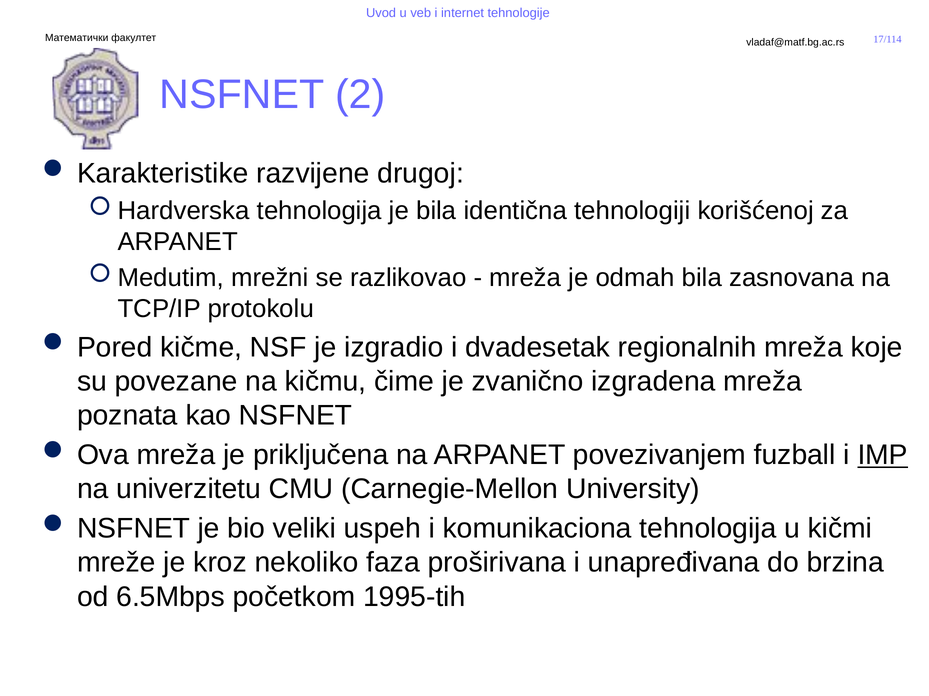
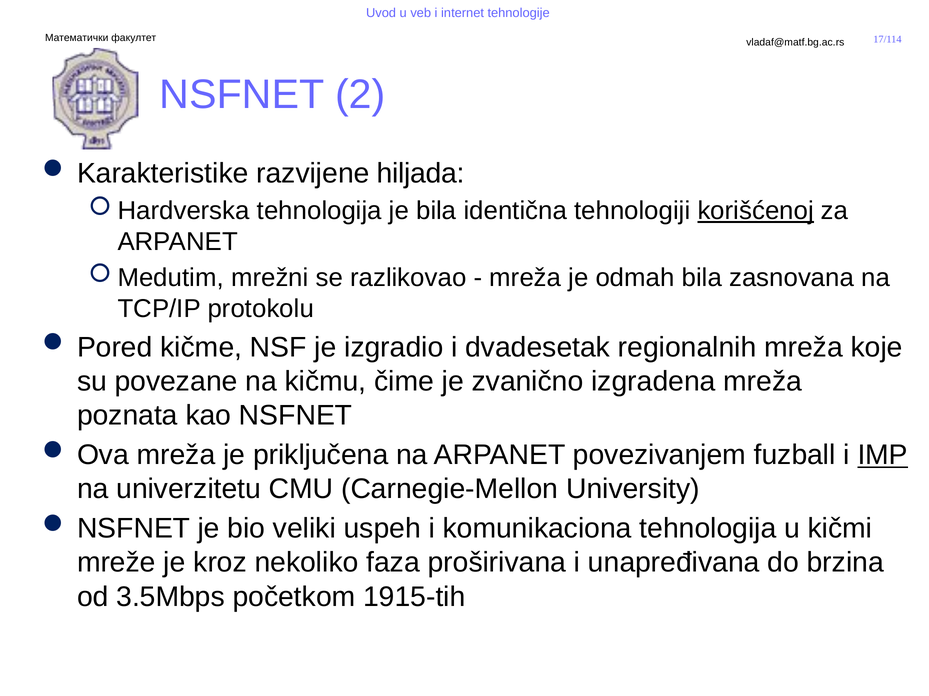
drugoj: drugoj -> hiljada (421, 174)
korišćenoj underline: none -> present (756, 211)
6.5Mbps: 6.5Mbps -> 3.5Mbps (171, 597)
1995-tih: 1995-tih -> 1915-tih (414, 597)
